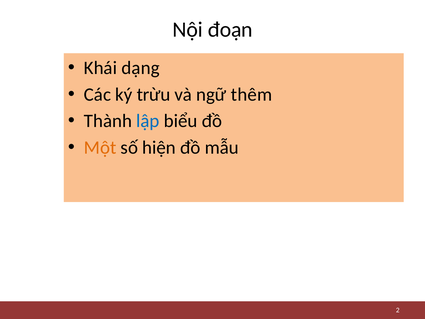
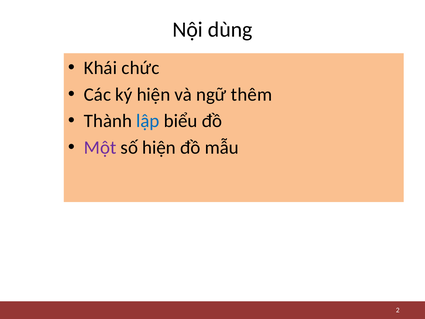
đoạn: đoạn -> dùng (230, 30)
dạng: dạng -> chức (141, 68)
ký trừu: trừu -> hiện (153, 94)
Một colour: orange -> purple (100, 147)
